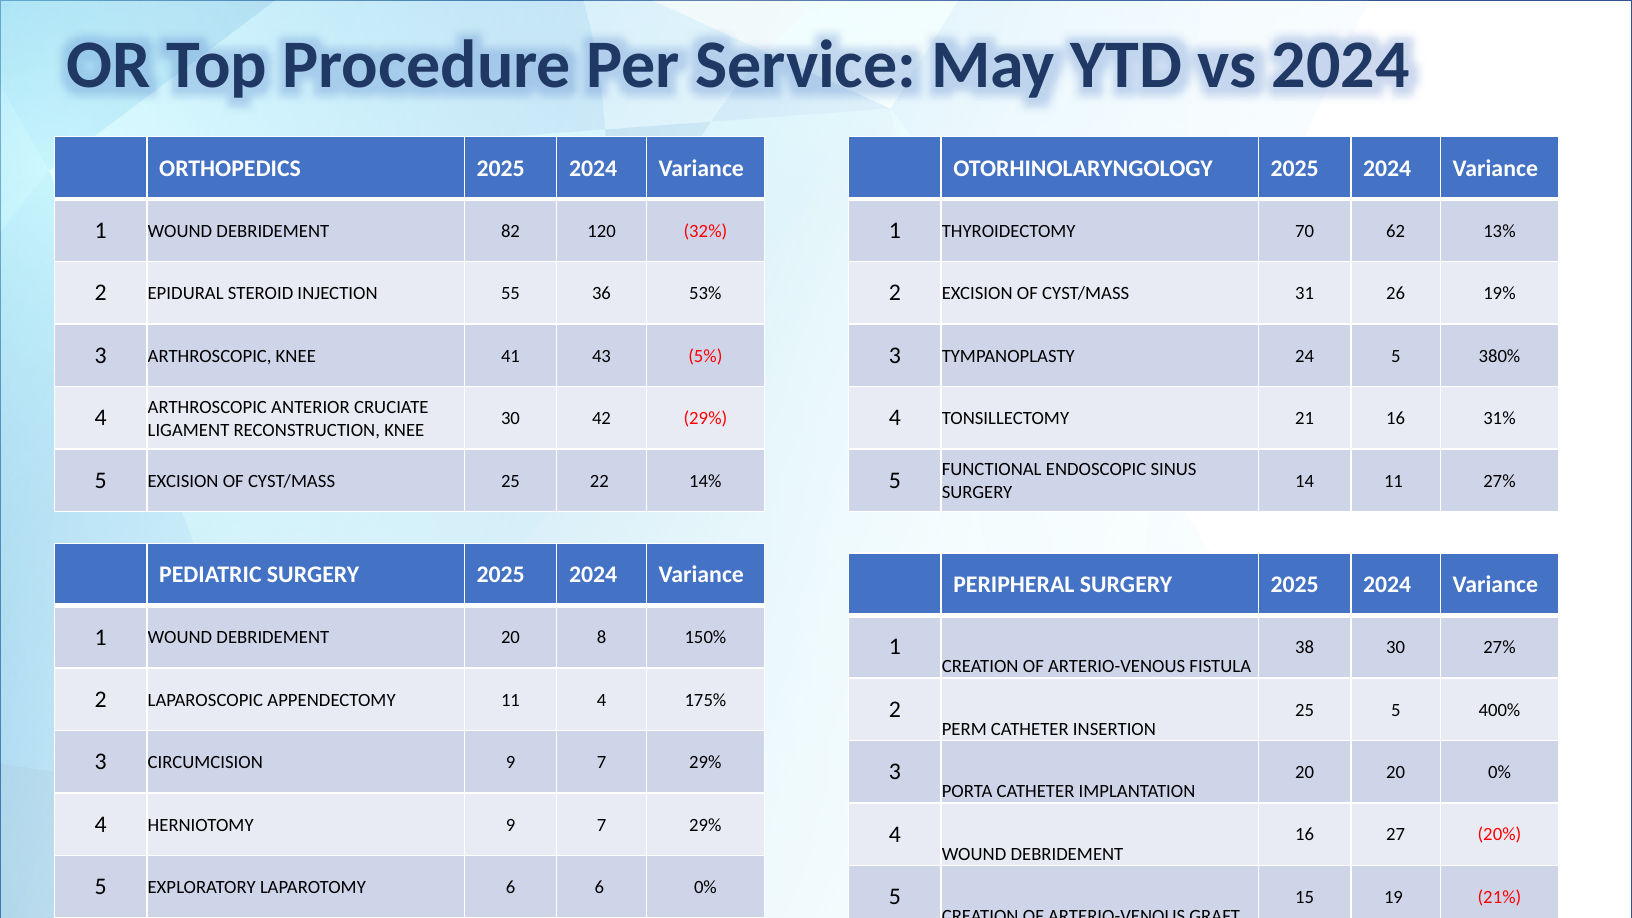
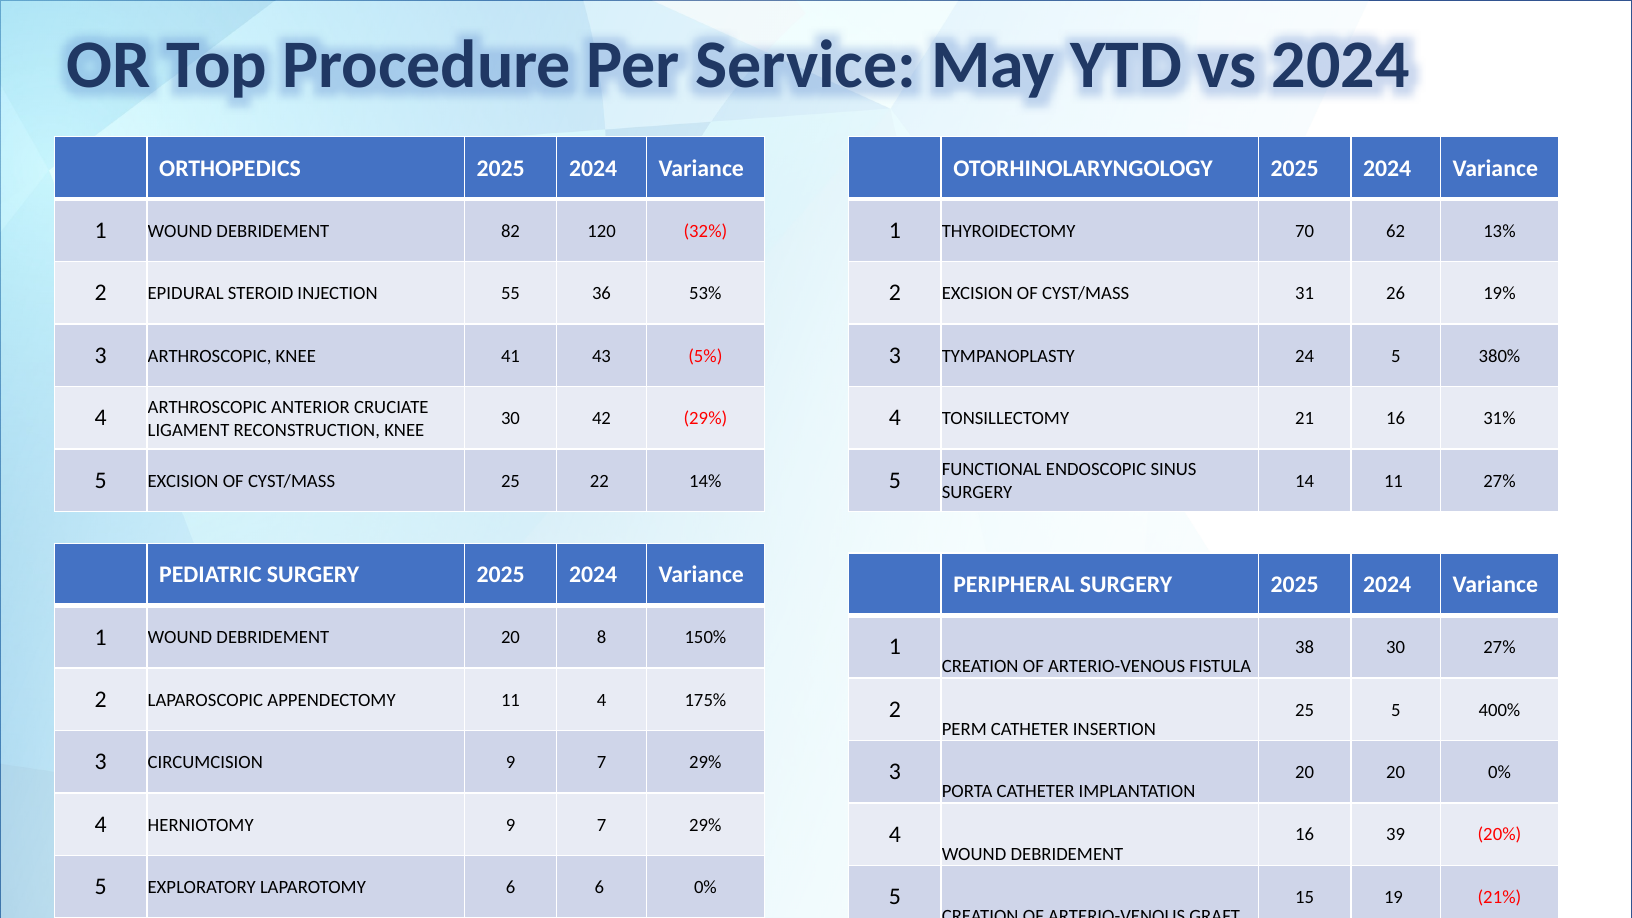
27: 27 -> 39 (1396, 835)
